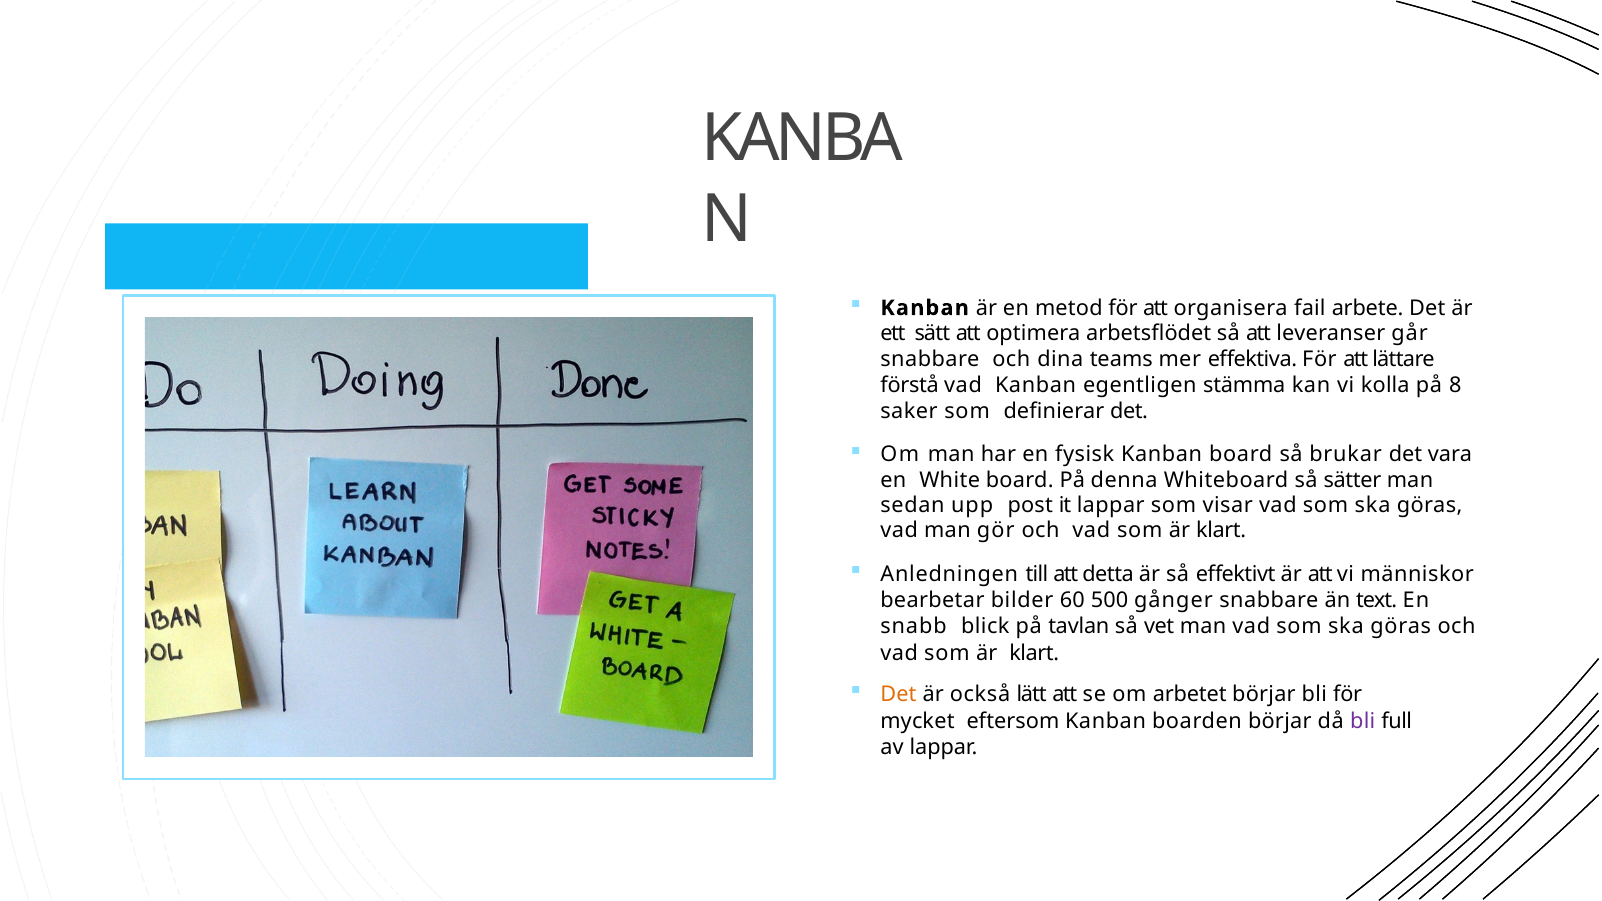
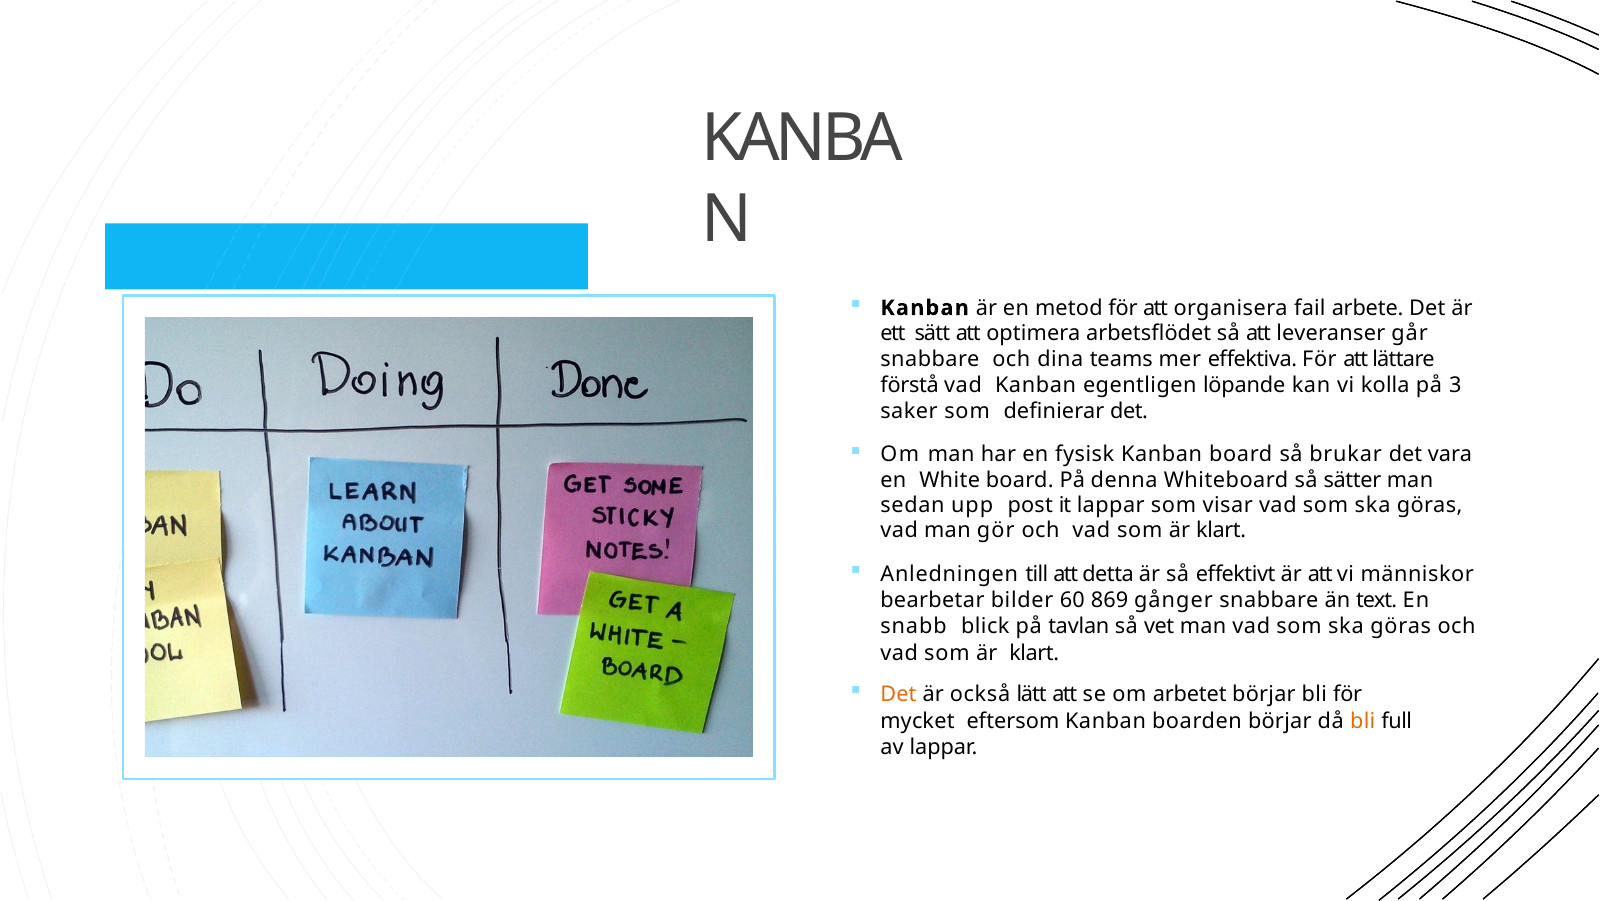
stämma: stämma -> löpande (1244, 385)
8: 8 -> 3 (1455, 385)
500: 500 -> 869 (1109, 601)
bli colour: purple -> orange (1363, 721)
